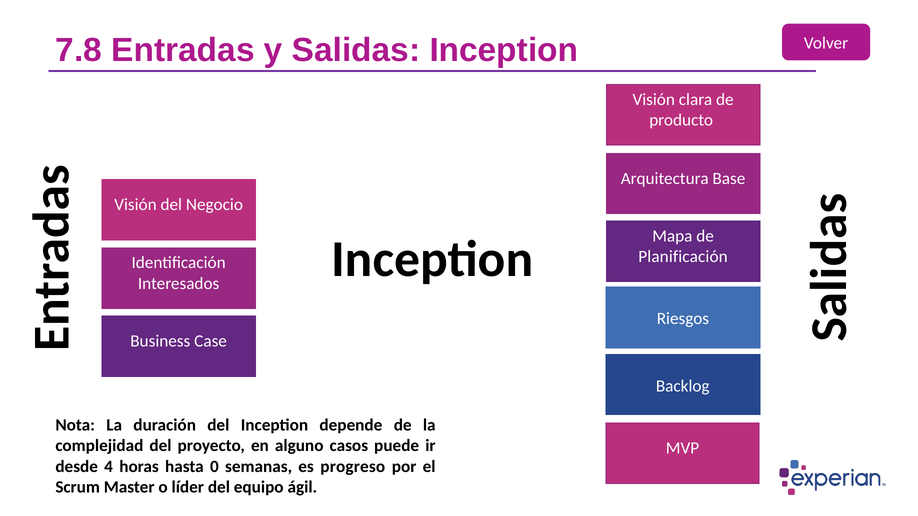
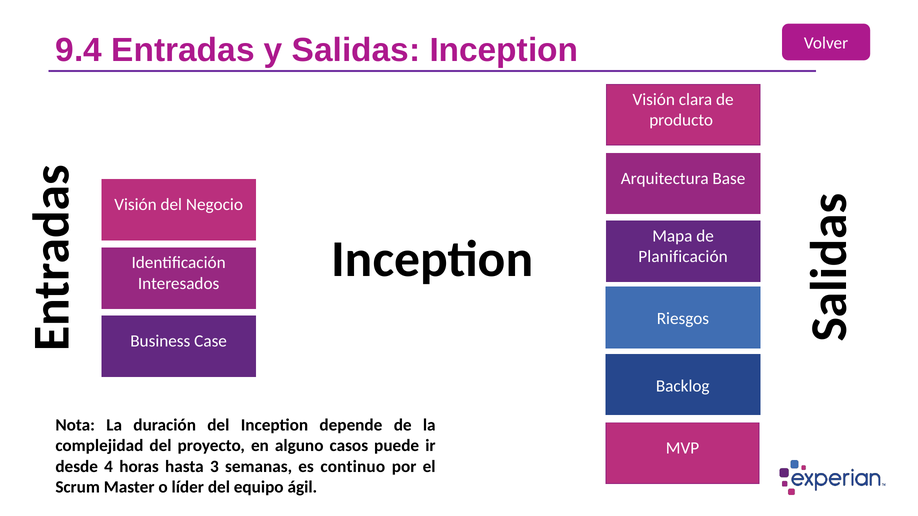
7.8: 7.8 -> 9.4 (79, 50)
0: 0 -> 3 (214, 467)
progreso: progreso -> continuo (353, 467)
